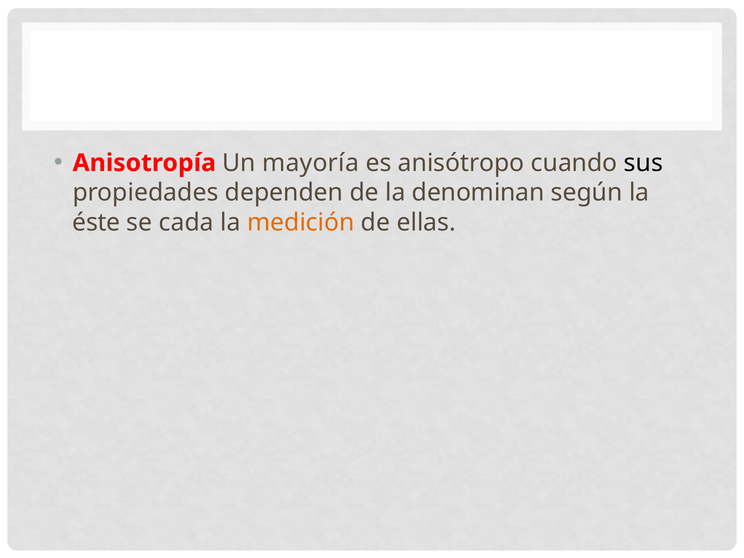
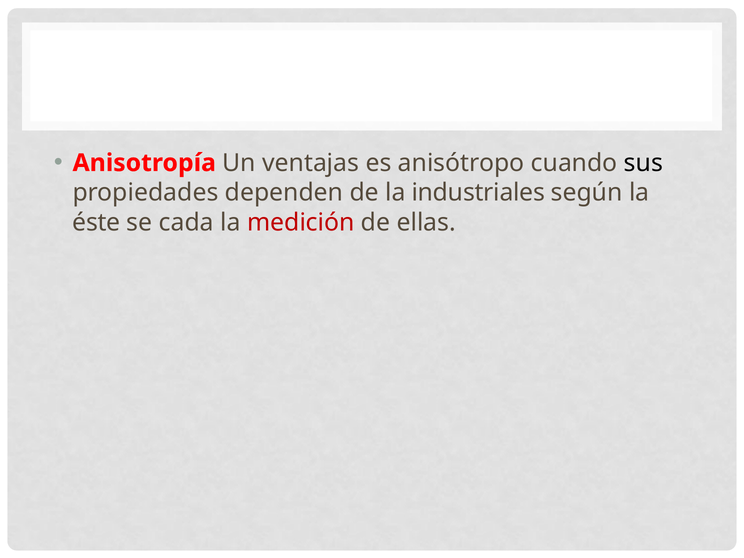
mayoría: mayoría -> ventajas (311, 163)
denominan: denominan -> industriales (478, 193)
medición colour: orange -> red (301, 222)
